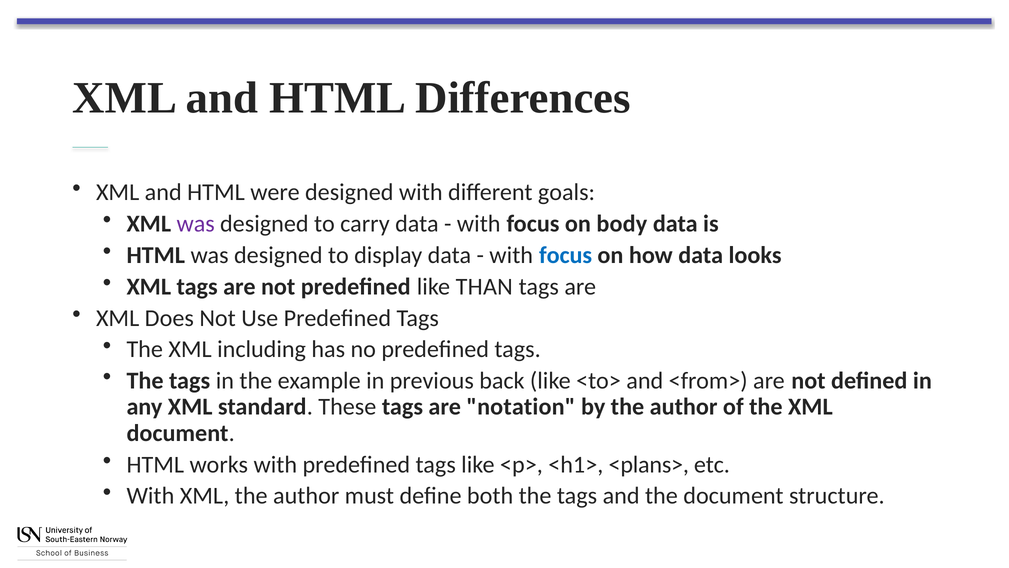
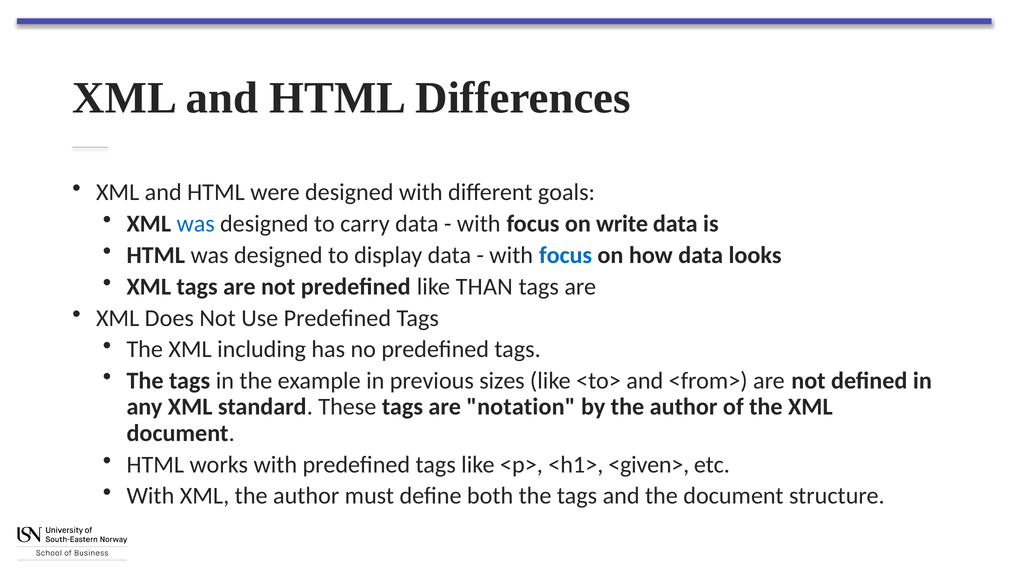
was colour: purple -> blue (196, 224)
body: body -> write (622, 224)
back: back -> sizes (502, 381)
<plans>: <plans> -> <given> (649, 464)
